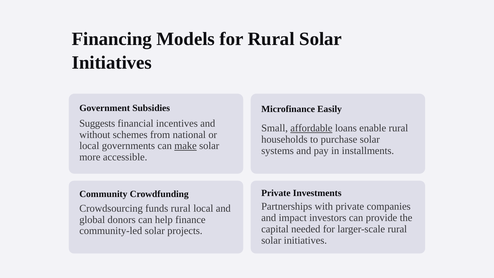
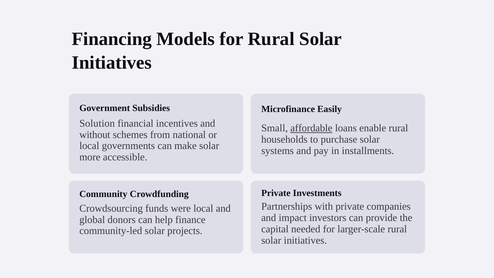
Suggests: Suggests -> Solution (97, 123)
make underline: present -> none (186, 146)
funds rural: rural -> were (181, 208)
